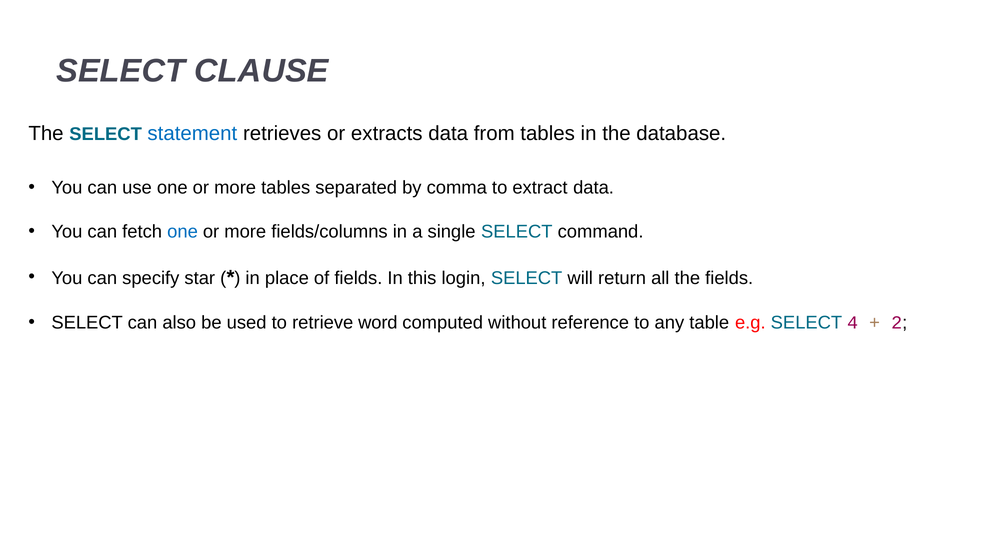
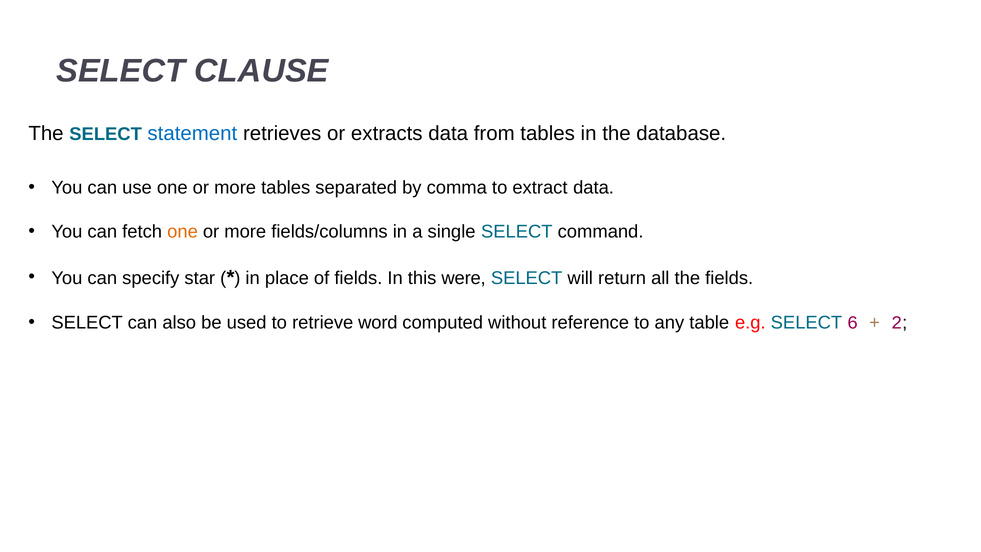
one colour: blue -> orange (183, 232)
login: login -> were (464, 278)
4: 4 -> 6 (853, 322)
